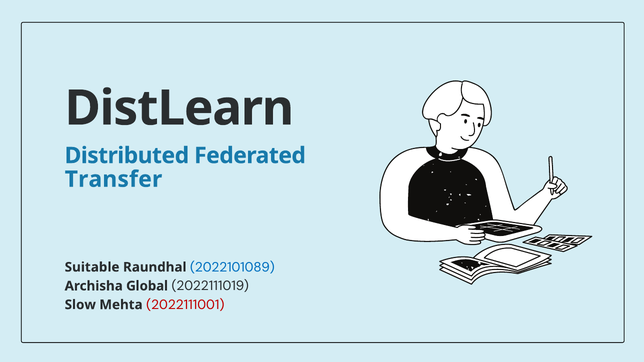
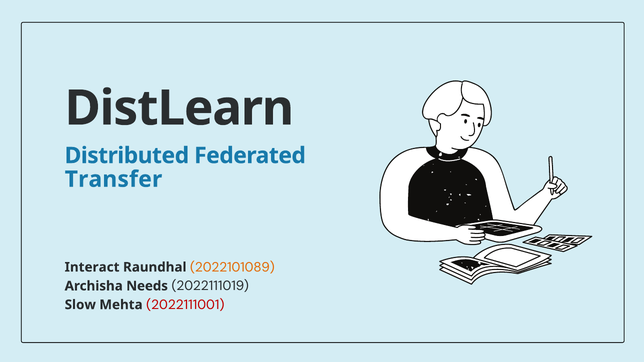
Suitable: Suitable -> Interact (92, 267)
2022101089 colour: blue -> orange (232, 267)
Global: Global -> Needs (147, 286)
